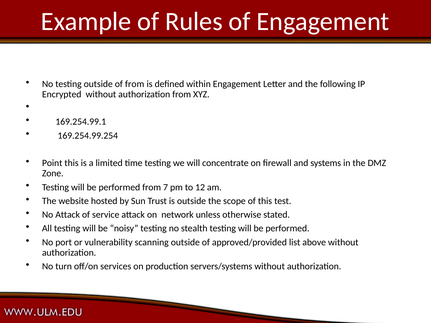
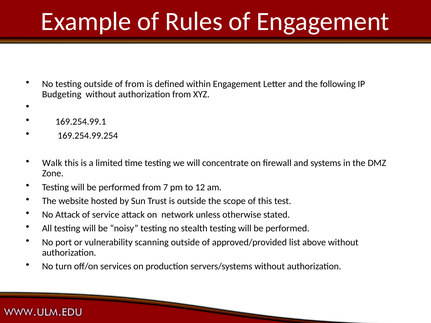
Encrypted: Encrypted -> Budgeting (62, 94)
Point: Point -> Walk (52, 163)
